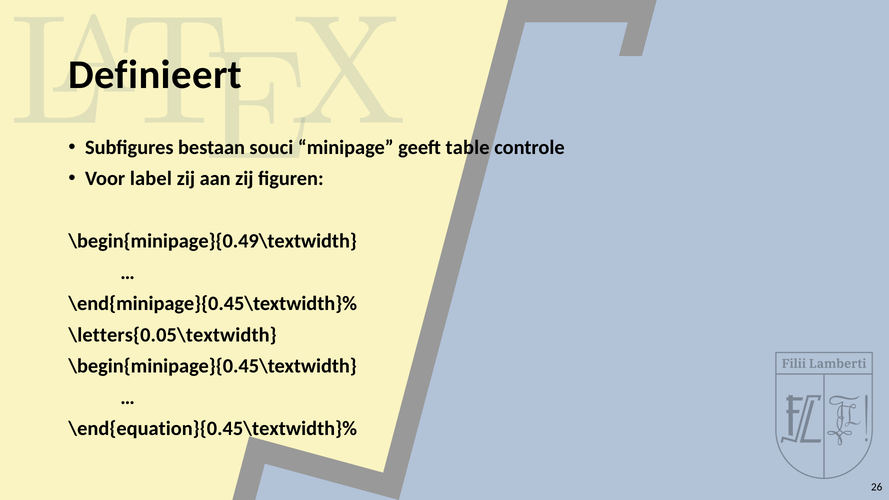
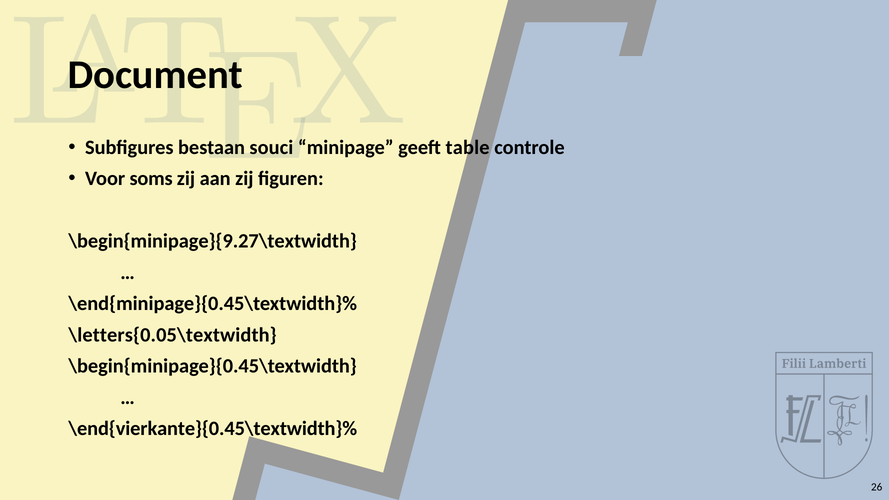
Definieert: Definieert -> Document (155, 75)
label: label -> soms (151, 179)
\begin{minipage}{0.49\textwidth: \begin{minipage}{0.49\textwidth -> \begin{minipage}{9.27\textwidth (213, 241)
\end{equation}{0.45\textwidth}%: \end{equation}{0.45\textwidth}% -> \end{vierkante}{0.45\textwidth}% (213, 429)
